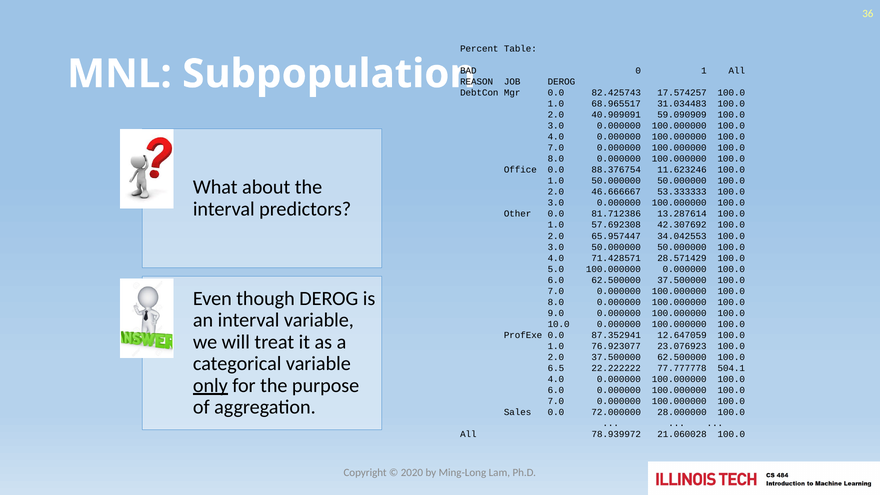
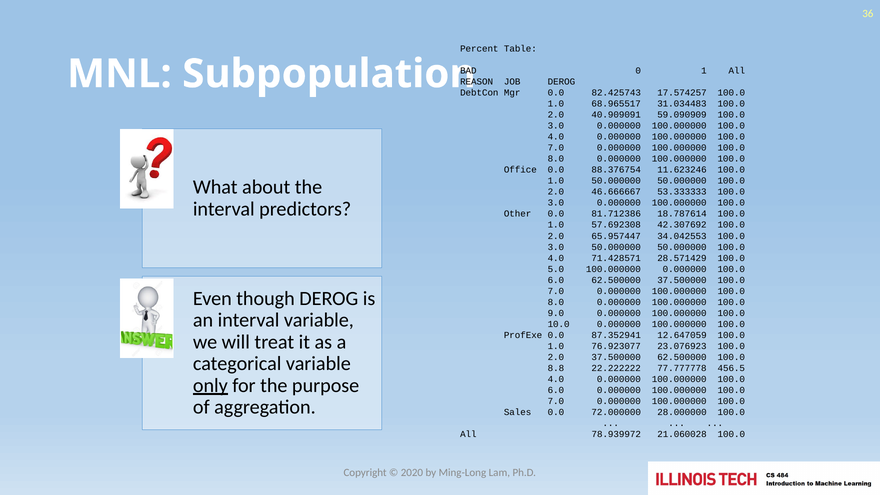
13.287614: 13.287614 -> 18.787614 (682, 214)
6.5: 6.5 -> 8.8 (556, 368)
504.1: 504.1 -> 456.5 (731, 368)
